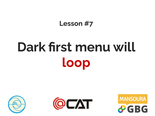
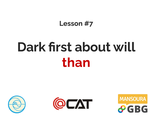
menu: menu -> about (93, 47)
loop: loop -> than (76, 63)
